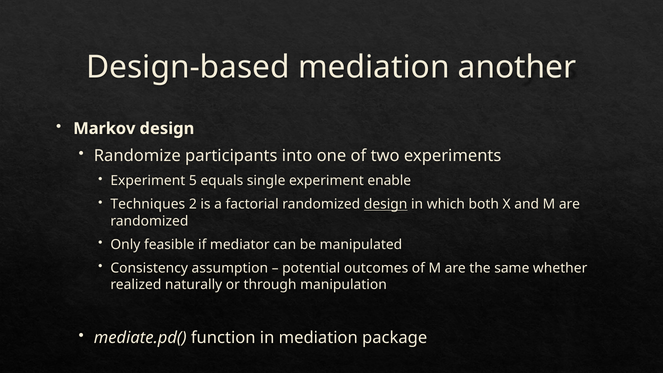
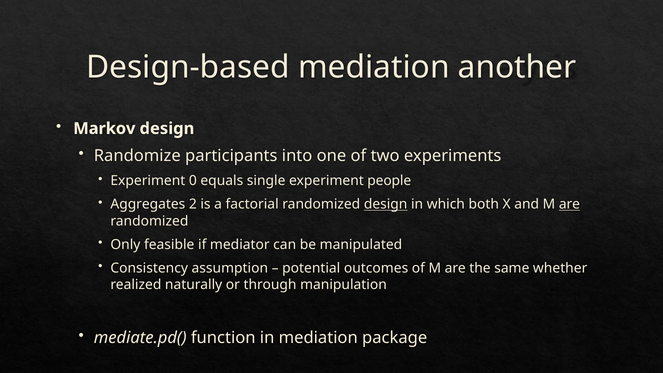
5: 5 -> 0 (193, 181)
enable: enable -> people (389, 181)
Techniques: Techniques -> Aggregates (148, 204)
are underline: none -> present (569, 204)
